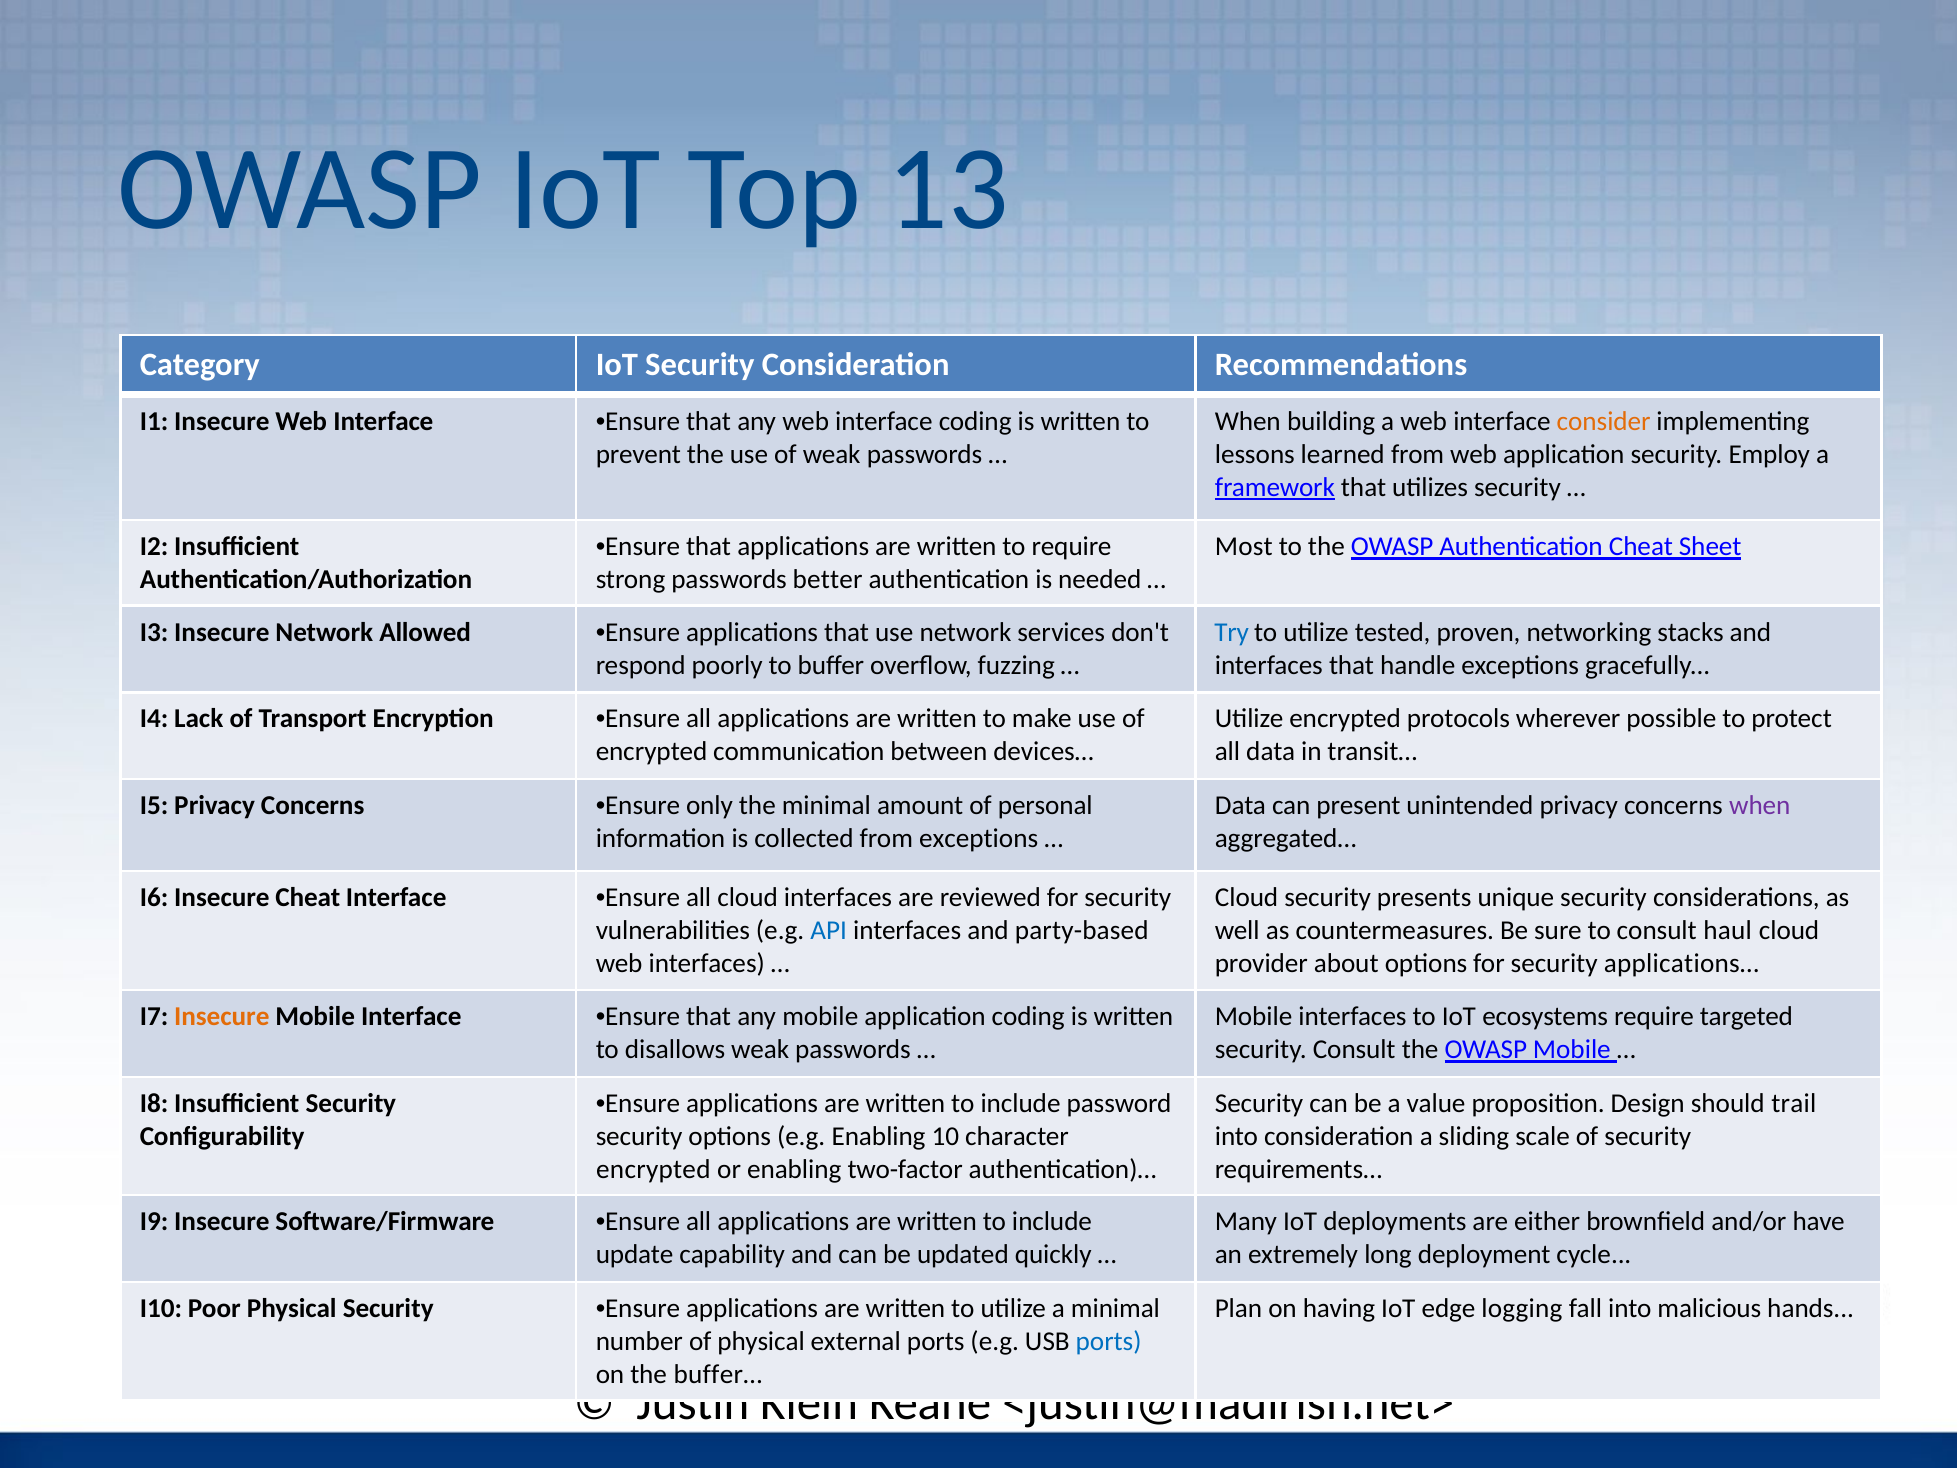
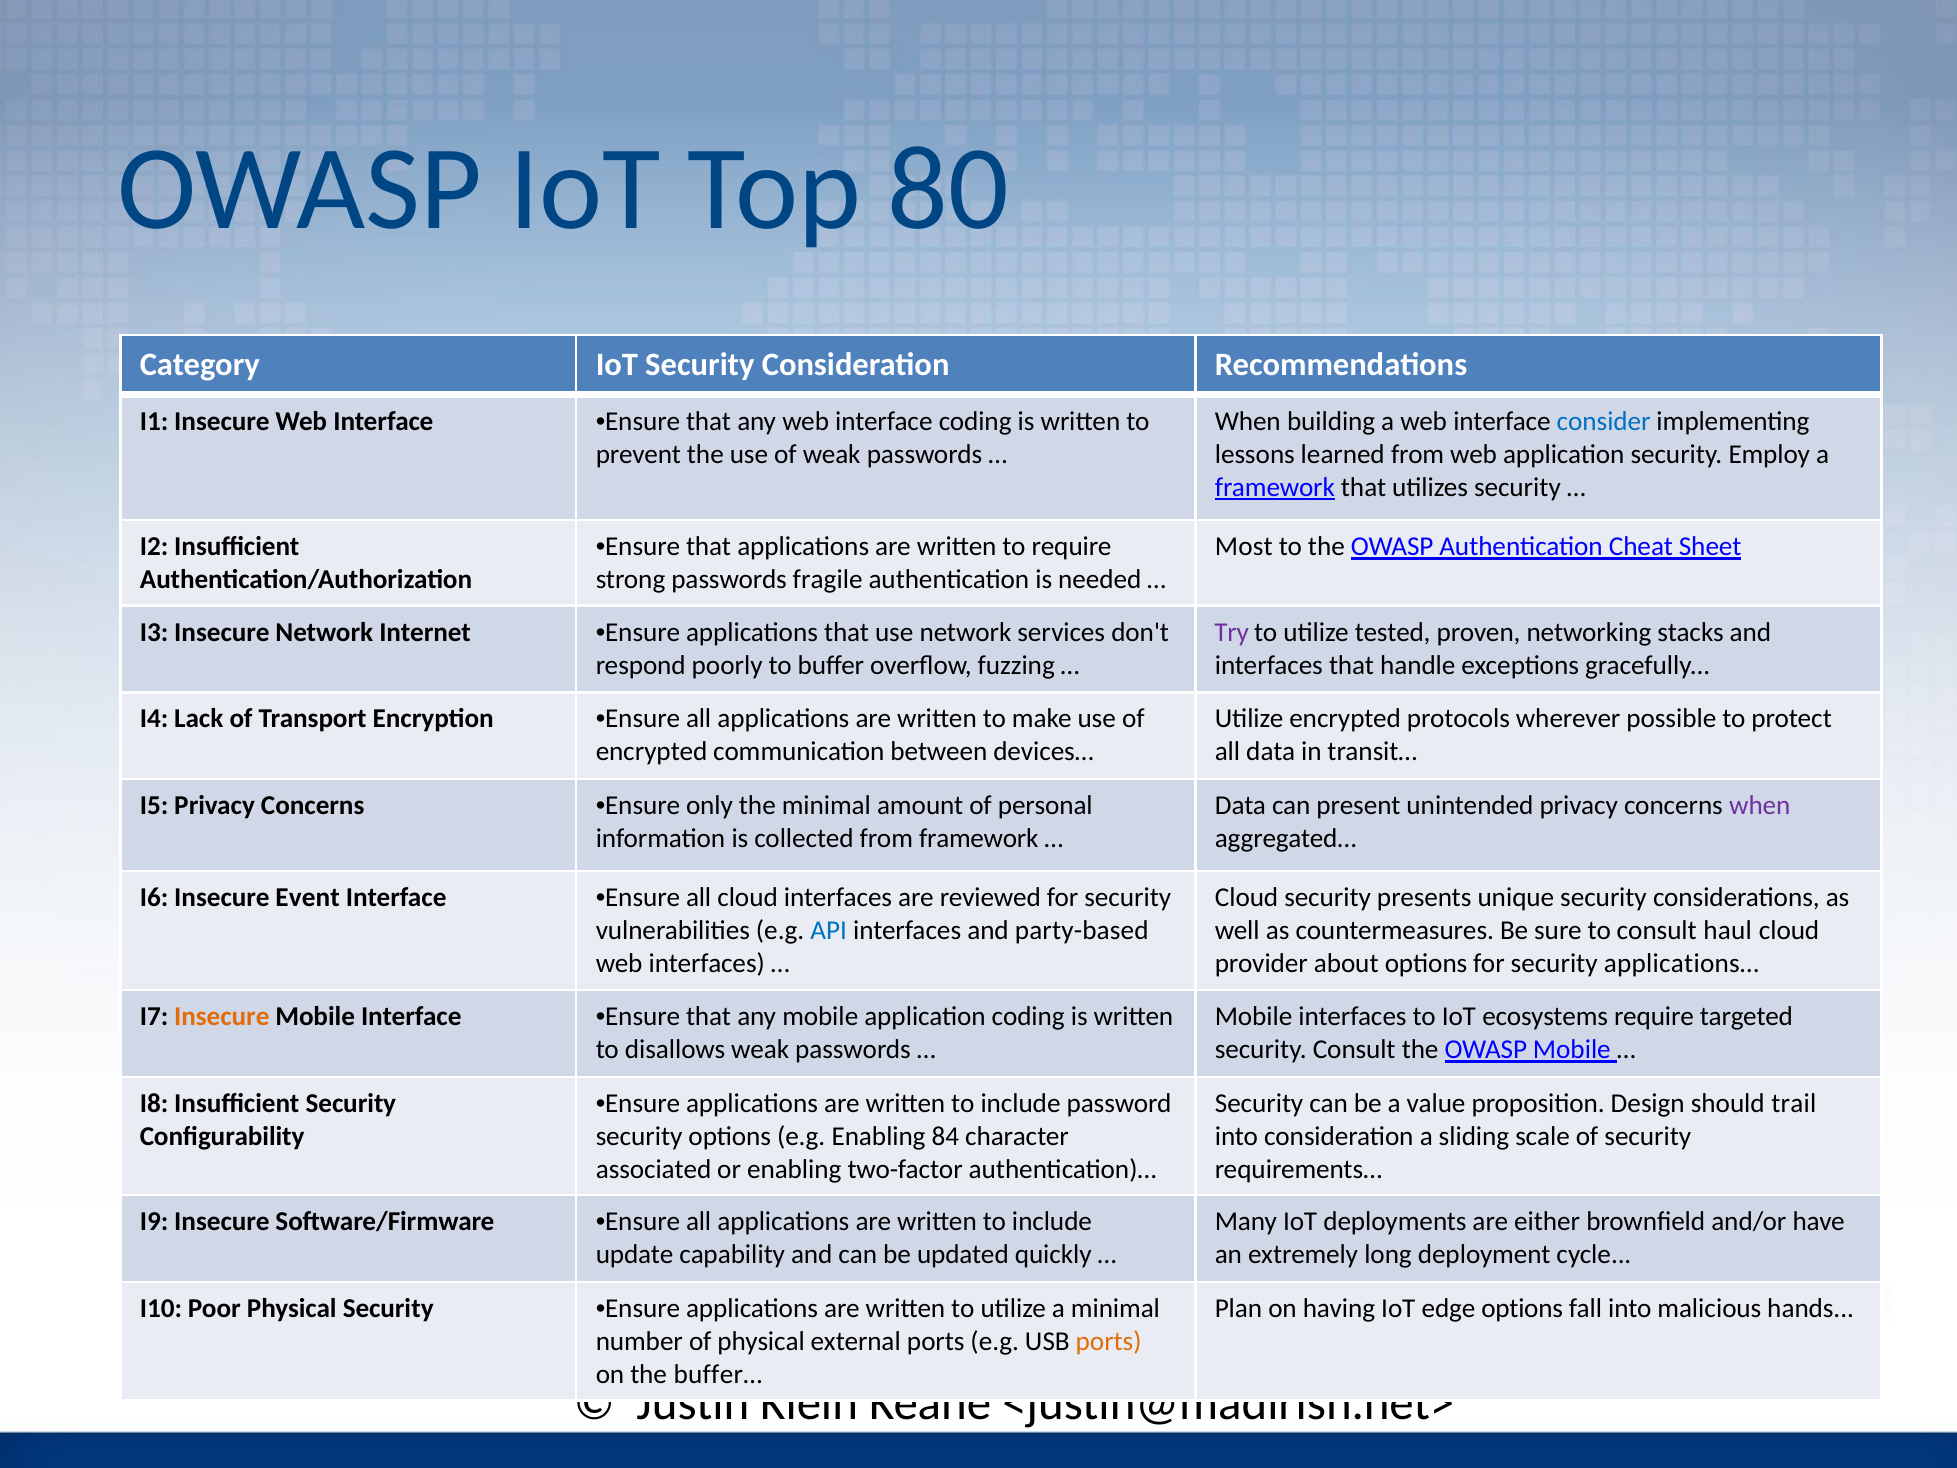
13: 13 -> 80 (948, 189)
consider colour: orange -> blue (1604, 421)
better: better -> fragile (828, 579)
Allowed: Allowed -> Internet (425, 632)
Try colour: blue -> purple (1232, 632)
from exceptions: exceptions -> framework (979, 839)
Insecure Cheat: Cheat -> Event (308, 898)
10: 10 -> 84 (945, 1136)
encrypted: encrypted -> associated (654, 1169)
edge logging: logging -> options (1522, 1308)
ports colour: blue -> orange (1109, 1341)
